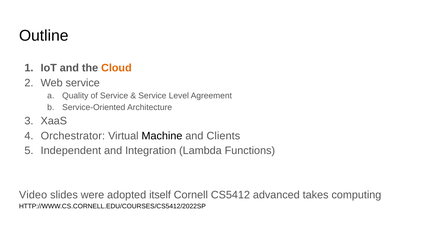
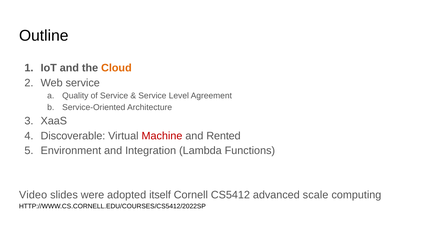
Orchestrator: Orchestrator -> Discoverable (73, 136)
Machine colour: black -> red (162, 136)
Clients: Clients -> Rented (223, 136)
Independent: Independent -> Environment (71, 151)
takes: takes -> scale (316, 195)
